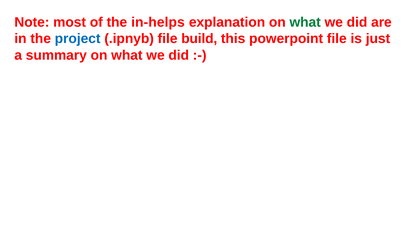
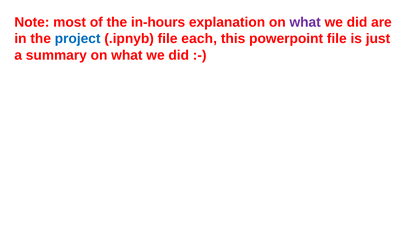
in-helps: in-helps -> in-hours (158, 22)
what colour: green -> purple (305, 22)
build: build -> each (199, 39)
